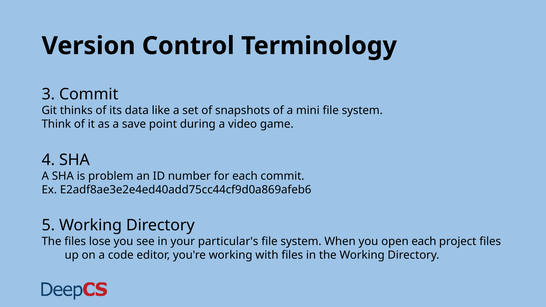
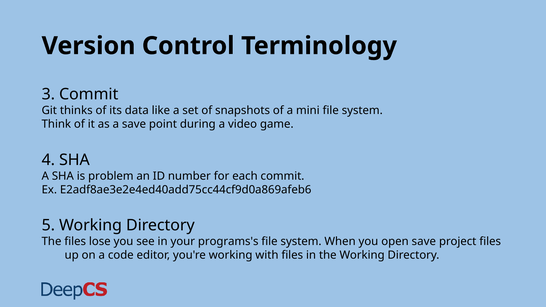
particular's: particular's -> programs's (228, 241)
open each: each -> save (424, 241)
